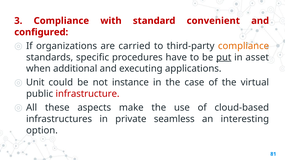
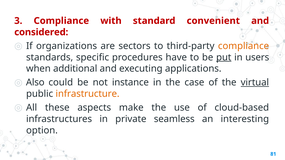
configured: configured -> considered (41, 32)
carried: carried -> sectors (135, 46)
asset: asset -> users (257, 57)
Unit: Unit -> Also (35, 83)
virtual underline: none -> present (255, 83)
infrastructure colour: red -> orange (88, 94)
